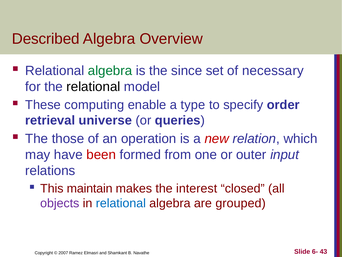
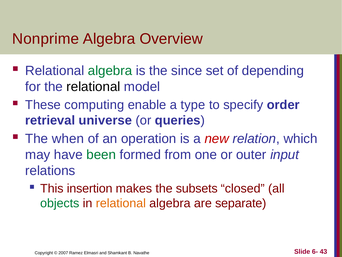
Described: Described -> Nonprime (46, 39)
necessary: necessary -> depending (273, 70)
those: those -> when (68, 138)
been colour: red -> green (101, 154)
maintain: maintain -> insertion (90, 188)
interest: interest -> subsets (197, 188)
objects colour: purple -> green (60, 203)
relational colour: blue -> orange (121, 203)
grouped: grouped -> separate (241, 203)
